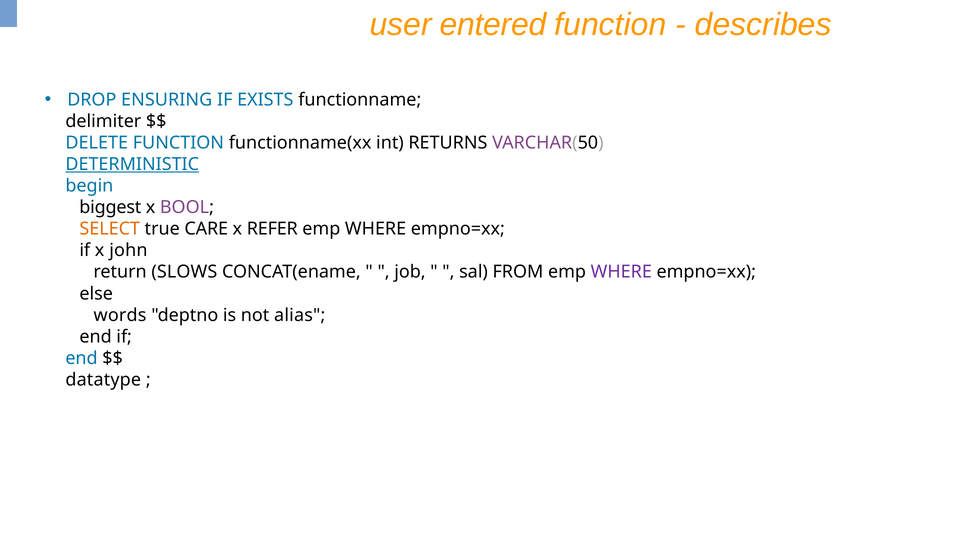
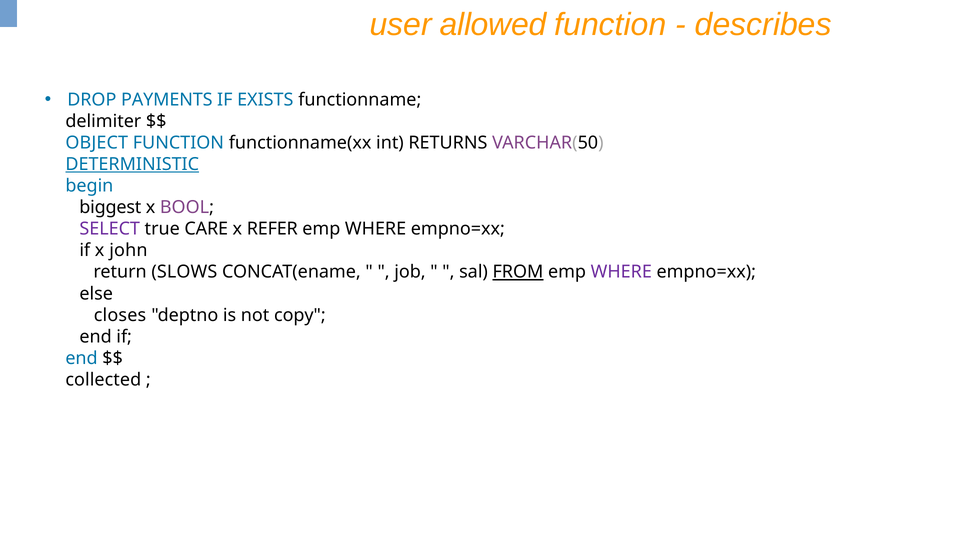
entered: entered -> allowed (493, 25)
ENSURING: ENSURING -> PAYMENTS (167, 100)
DELETE: DELETE -> OBJECT (97, 143)
SELECT colour: orange -> purple (110, 229)
FROM underline: none -> present (518, 272)
words: words -> closes (120, 315)
alias: alias -> copy (300, 315)
datatype: datatype -> collected (103, 380)
